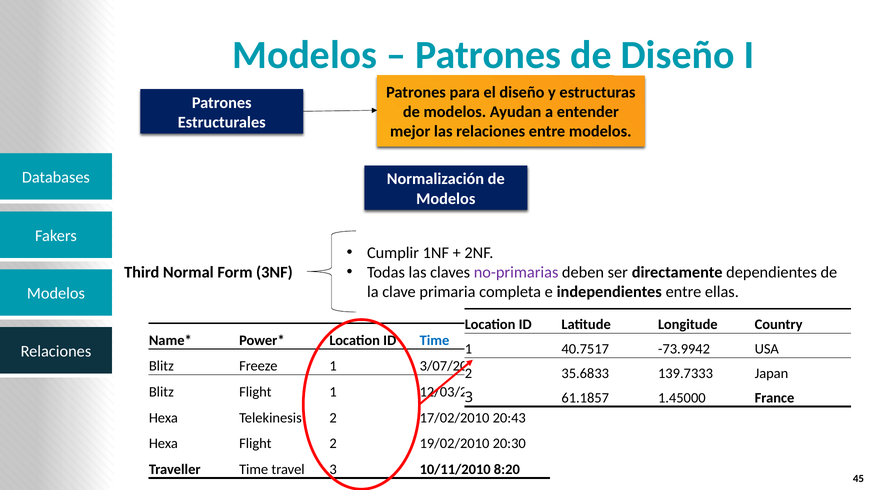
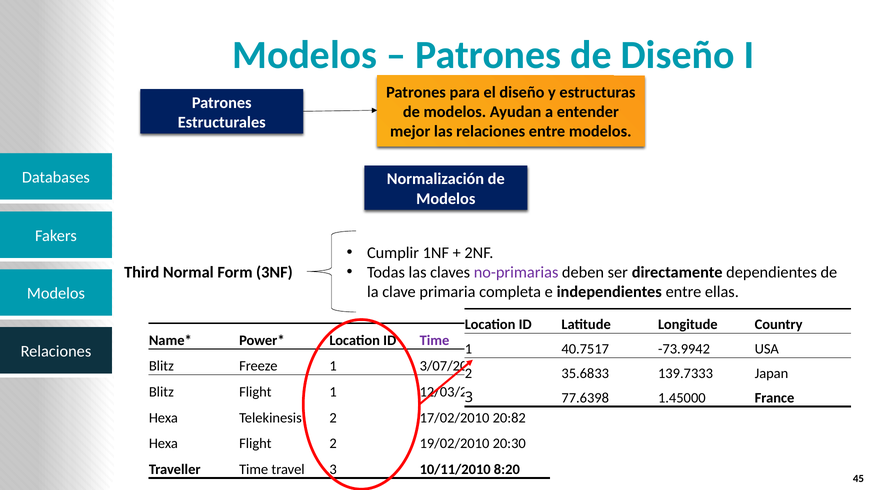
Time colour: blue -> purple (435, 340)
61.1857: 61.1857 -> 77.6398 (585, 398)
20:43: 20:43 -> 20:82 (509, 418)
